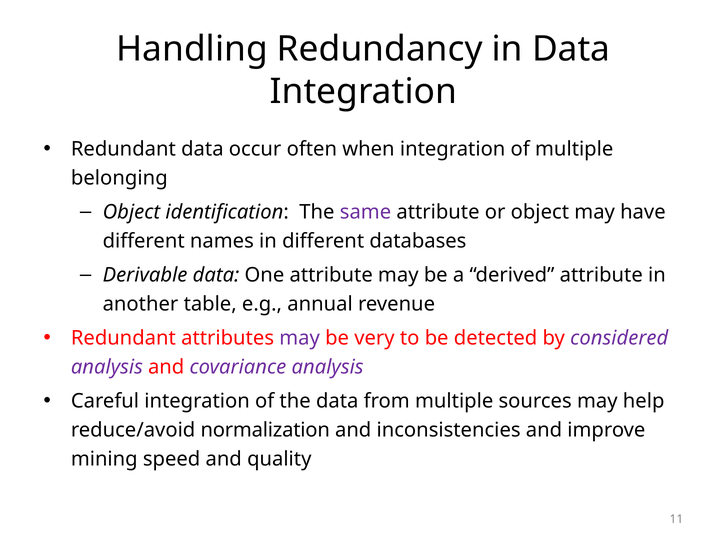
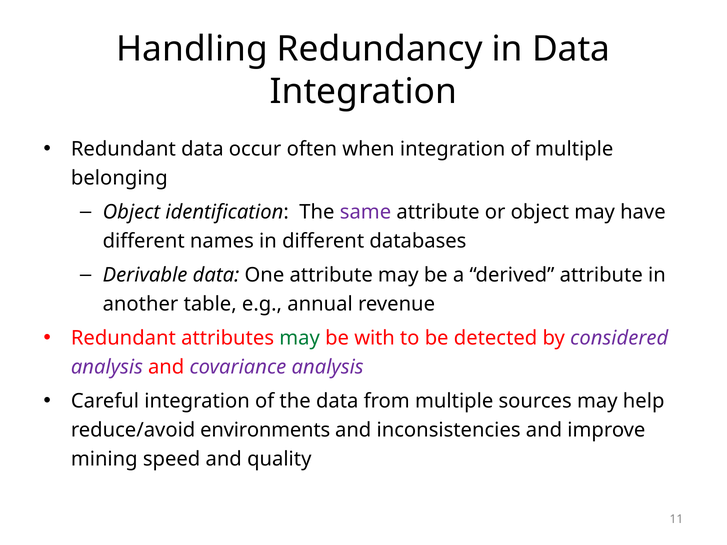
may colour: purple -> green (300, 338)
very: very -> with (375, 338)
normalization: normalization -> environments (265, 430)
